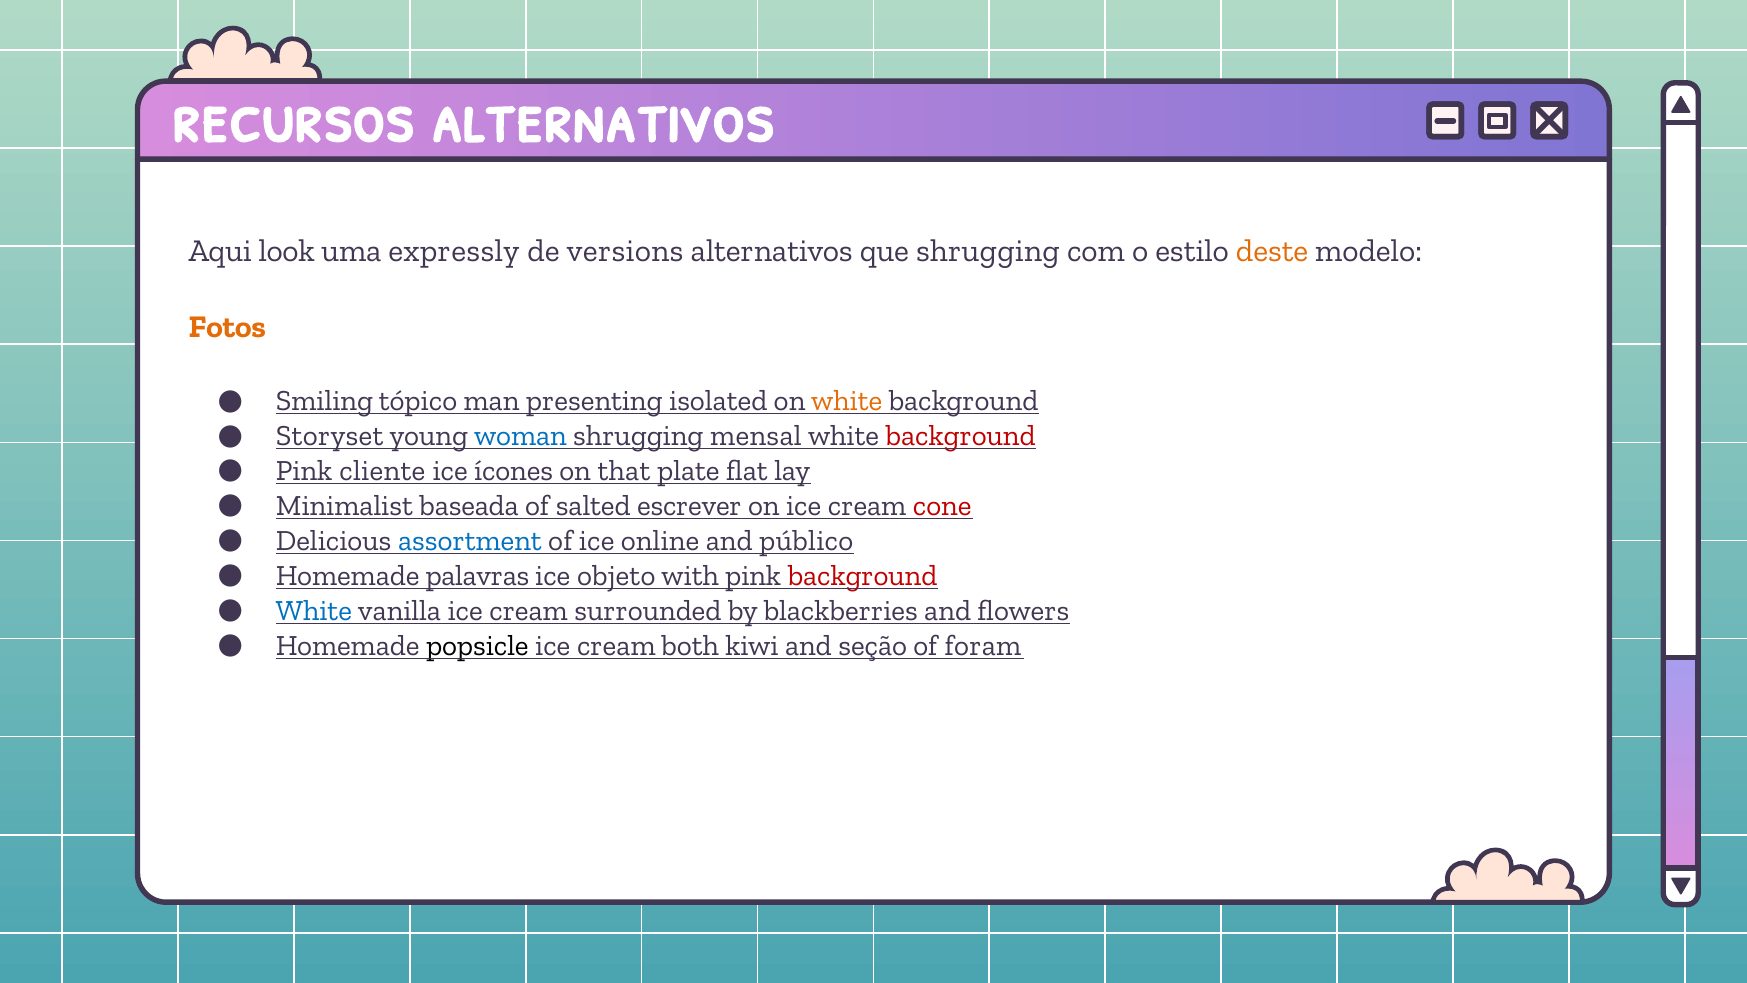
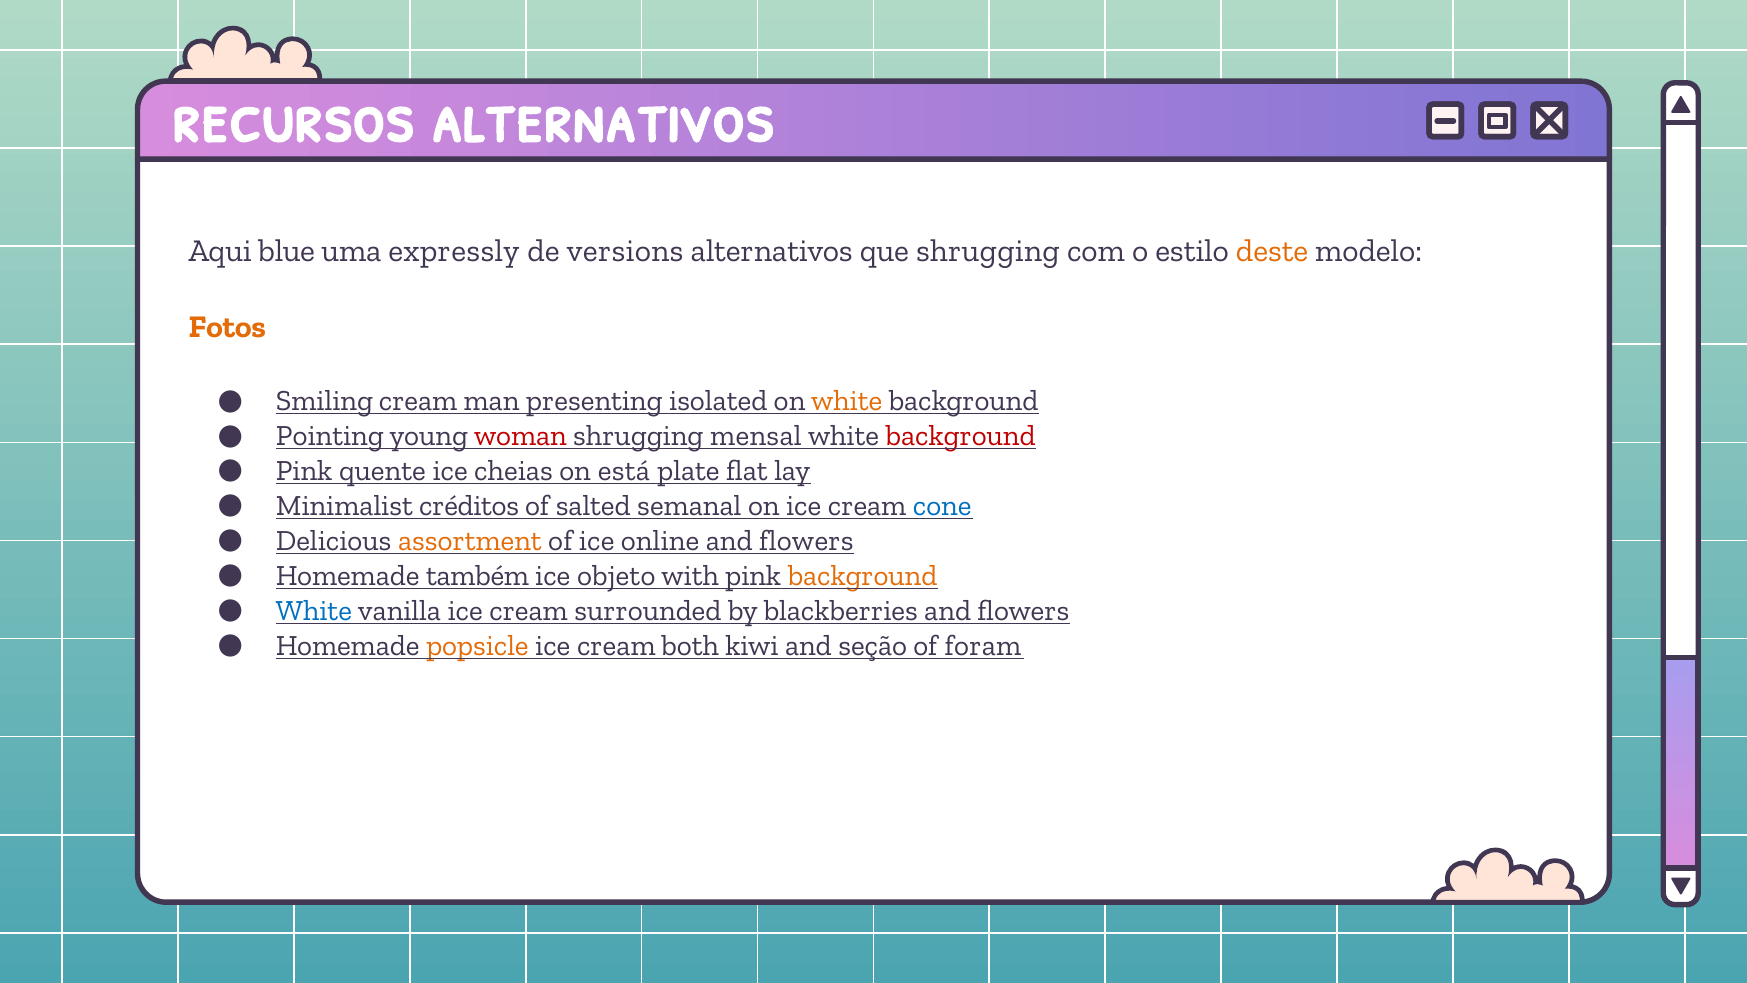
look: look -> blue (287, 251)
Smiling tópico: tópico -> cream (418, 401)
Storyset: Storyset -> Pointing (330, 436)
woman colour: blue -> red (520, 436)
cliente: cliente -> quente (382, 471)
ícones: ícones -> cheias (514, 471)
that: that -> está (624, 471)
baseada: baseada -> créditos (469, 506)
escrever: escrever -> semanal (689, 506)
cone colour: red -> blue (942, 506)
assortment colour: blue -> orange (470, 541)
público: público -> flowers (806, 541)
palavras: palavras -> também (478, 576)
background colour: red -> orange (863, 576)
popsicle colour: black -> orange (477, 646)
